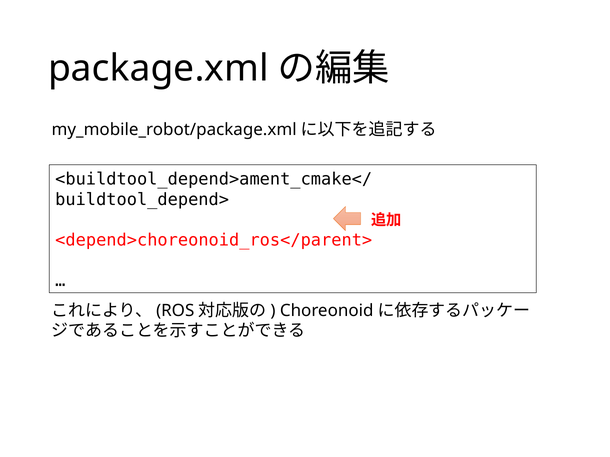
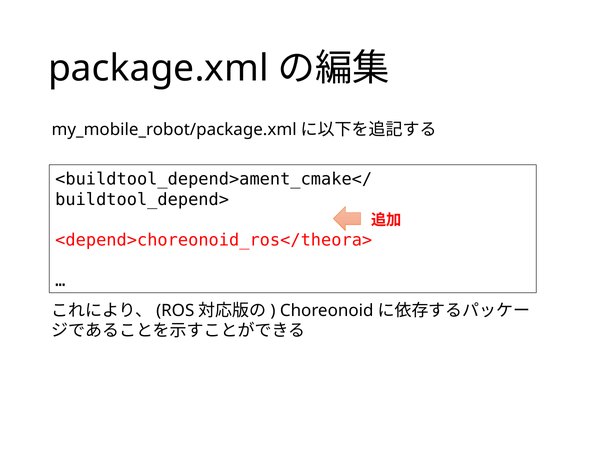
<depend>choreonoid_ros</parent>: <depend>choreonoid_ros</parent> -> <depend>choreonoid_ros</theora> (214, 240)
